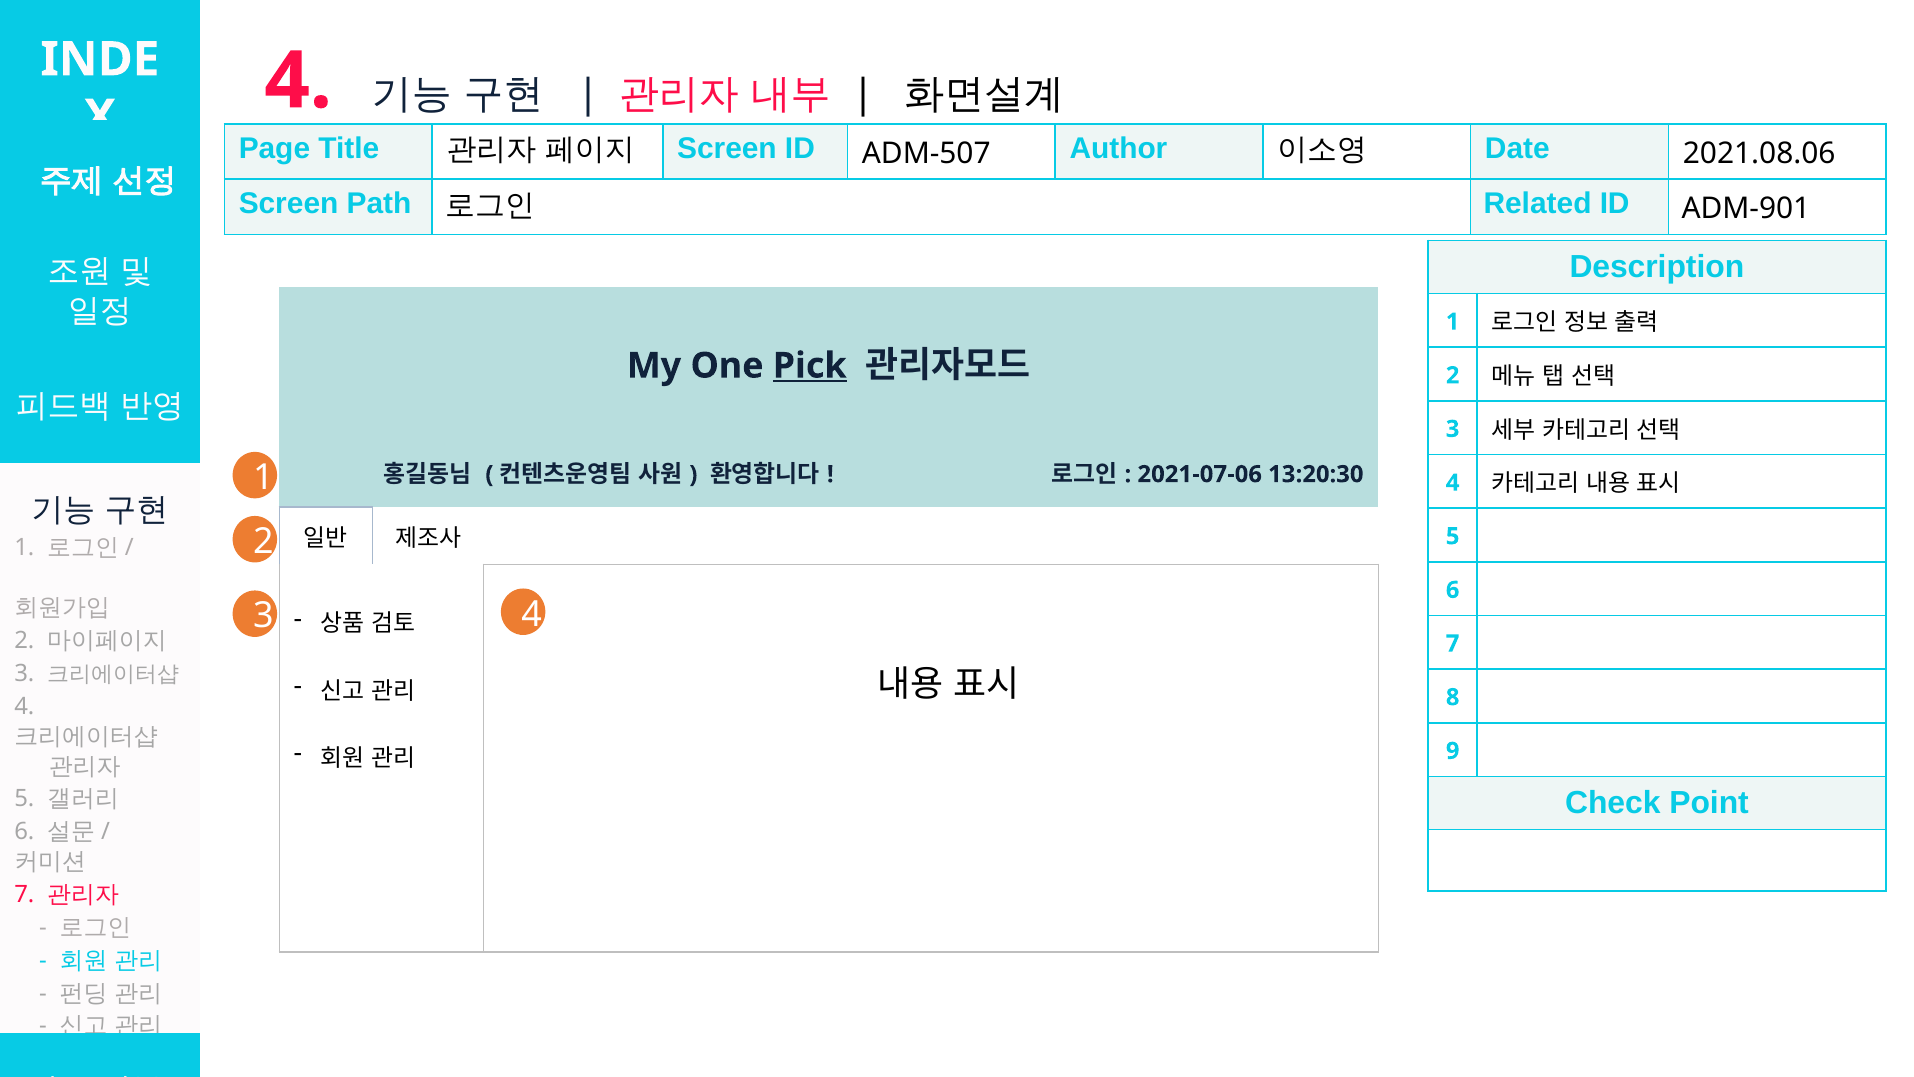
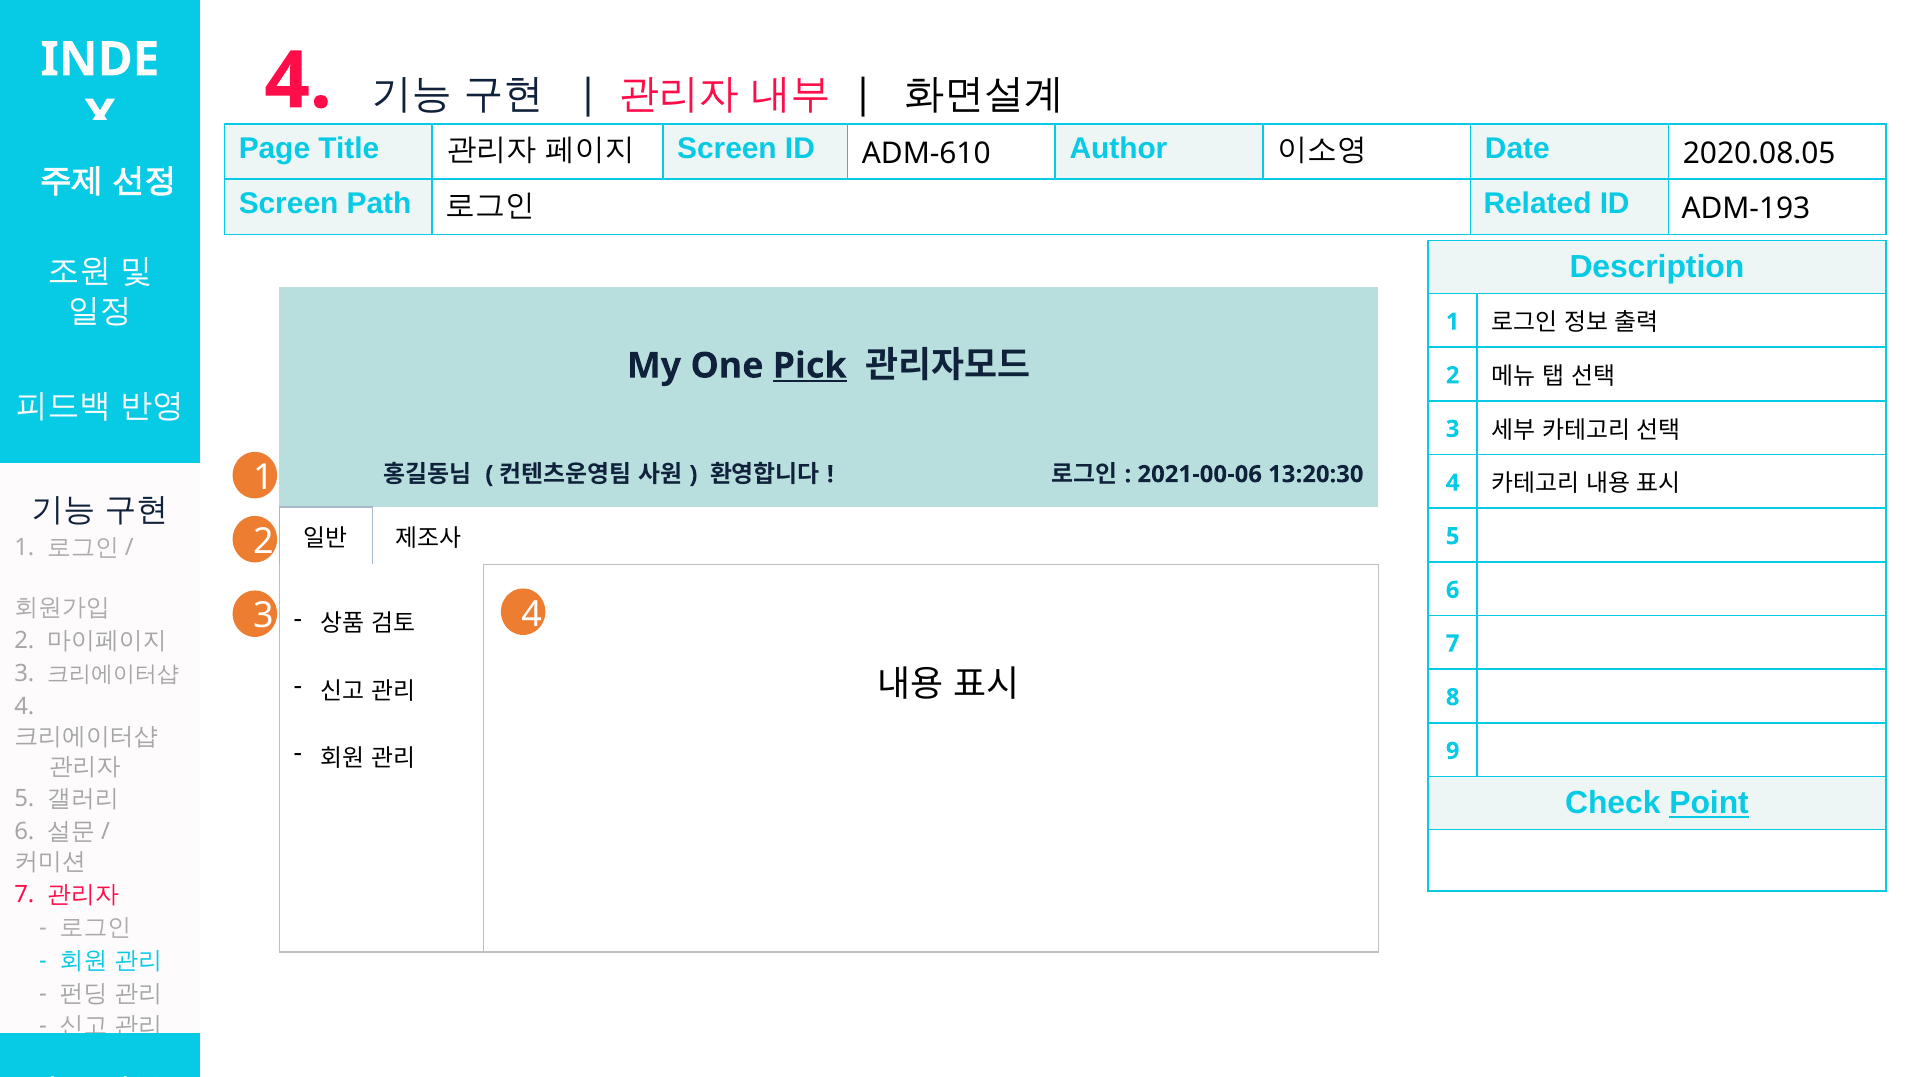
ADM-507: ADM-507 -> ADM-610 (926, 153)
2021.08.06: 2021.08.06 -> 2020.08.05 (1759, 153)
ADM-901: ADM-901 -> ADM-193 (1746, 209)
2021-07-06: 2021-07-06 -> 2021-00-06 (1200, 474)
Point underline: none -> present (1709, 803)
